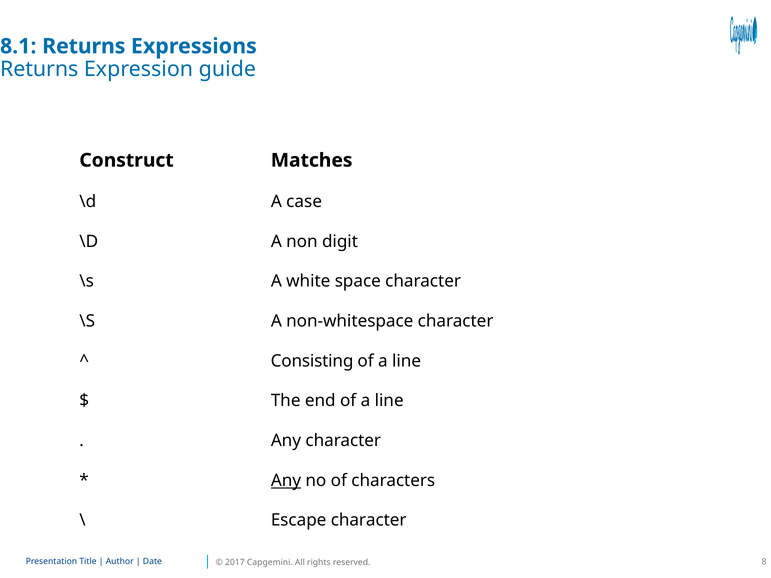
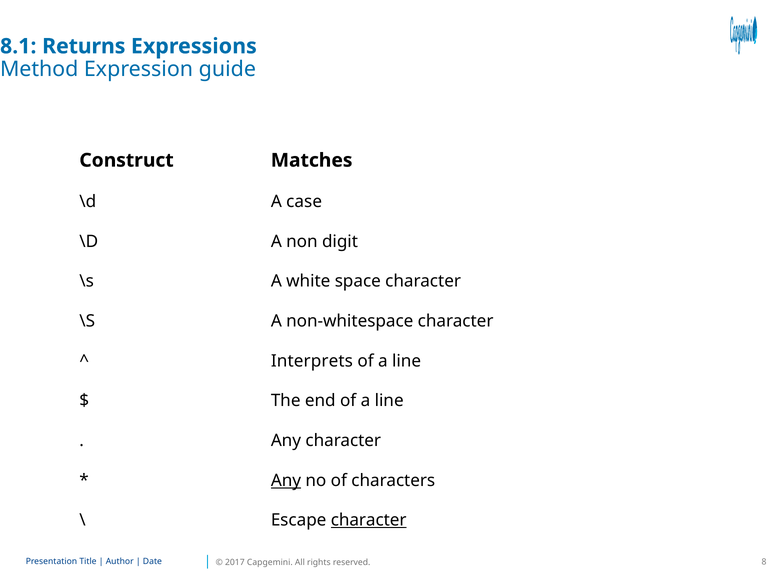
Returns: Returns -> Method (39, 69)
Consisting: Consisting -> Interprets (312, 361)
character underline: none -> present (369, 520)
